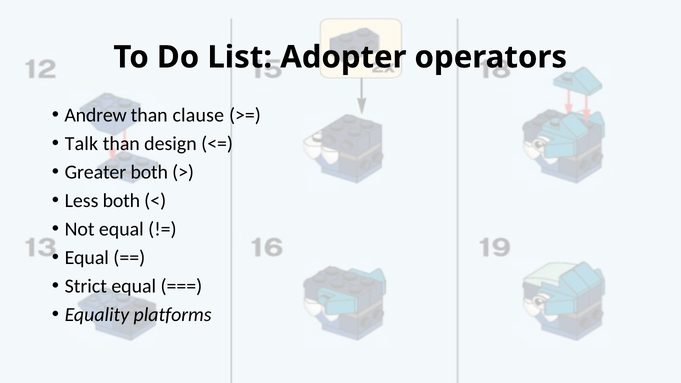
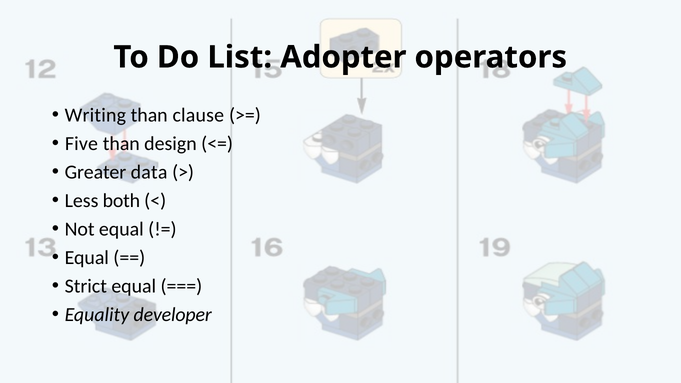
Andrew: Andrew -> Writing (95, 115)
Talk: Talk -> Five (81, 144)
Greater both: both -> data (149, 172)
platforms: platforms -> developer (173, 315)
